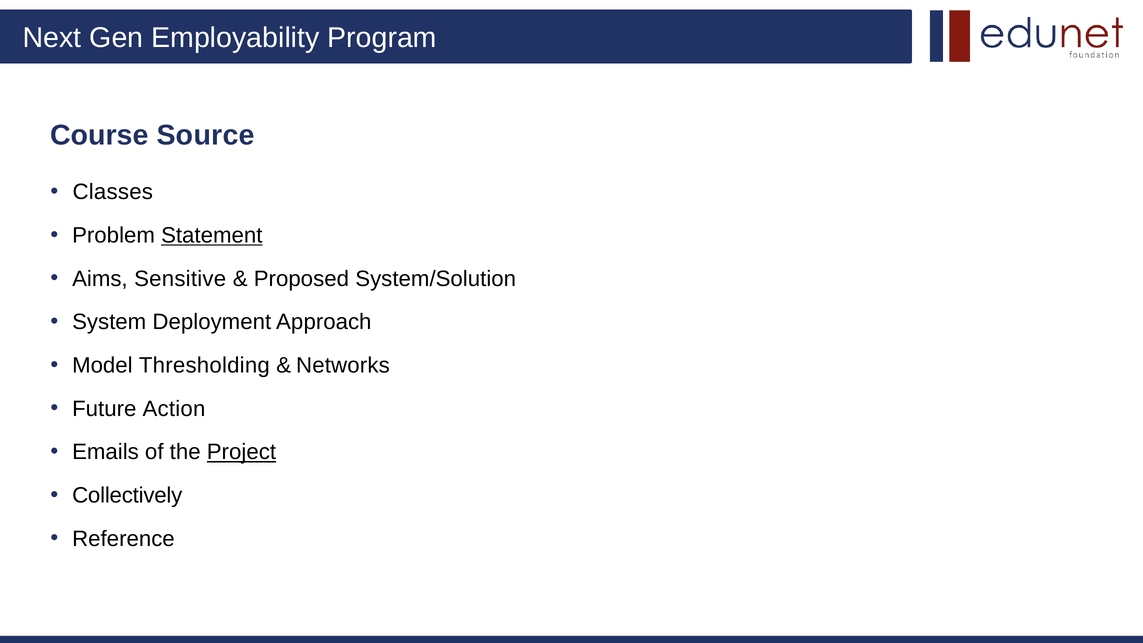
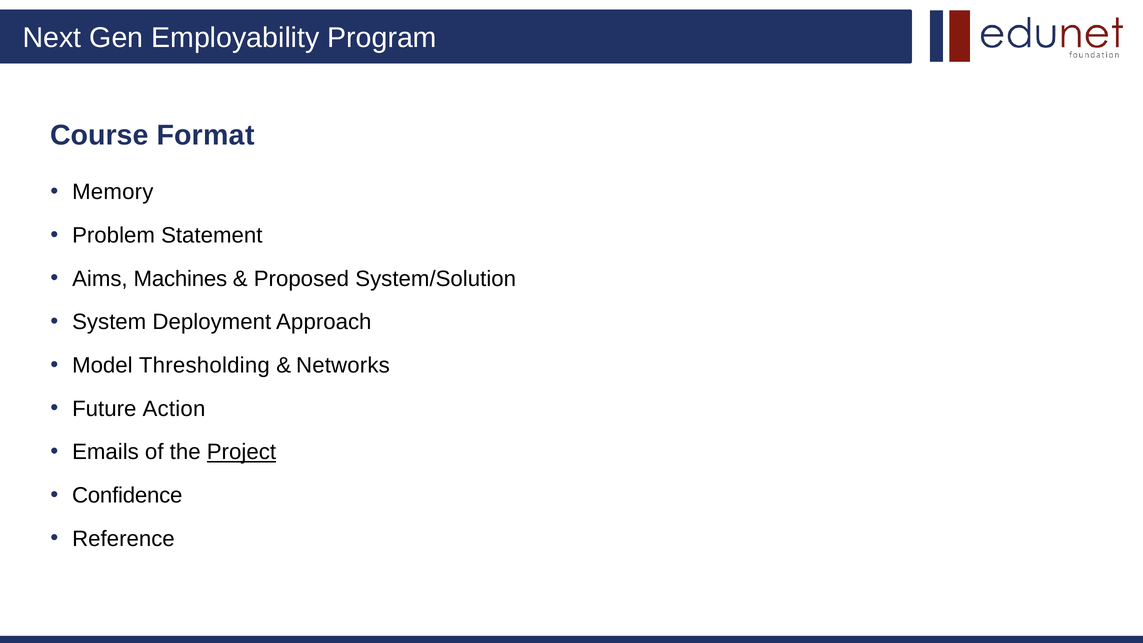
Source: Source -> Format (206, 135)
Classes: Classes -> Memory (113, 192)
Statement underline: present -> none (212, 235)
Sensitive: Sensitive -> Machines (180, 279)
Collectively: Collectively -> Confidence (127, 495)
